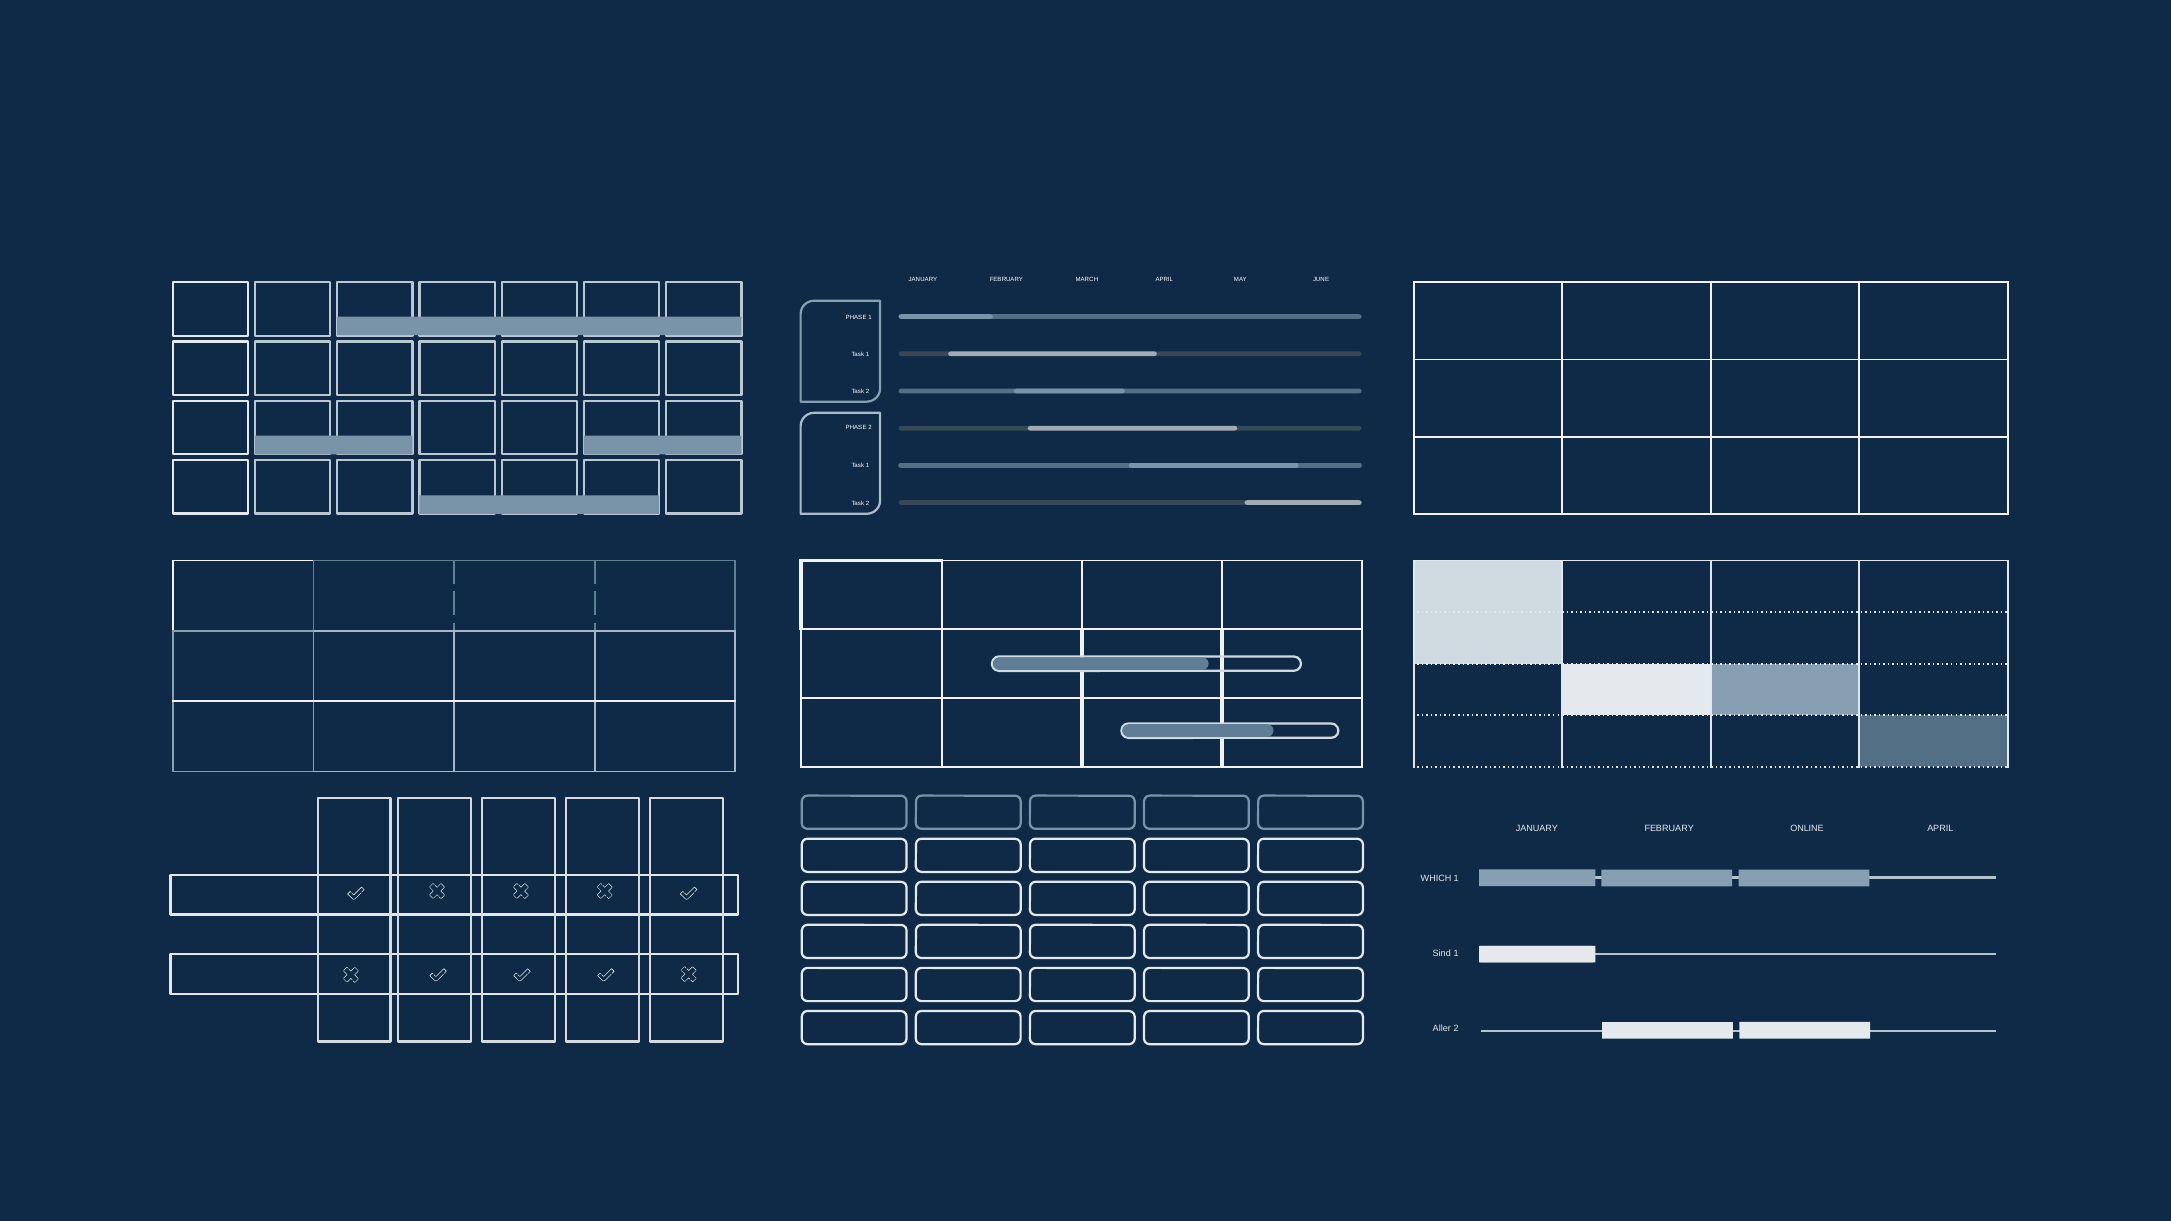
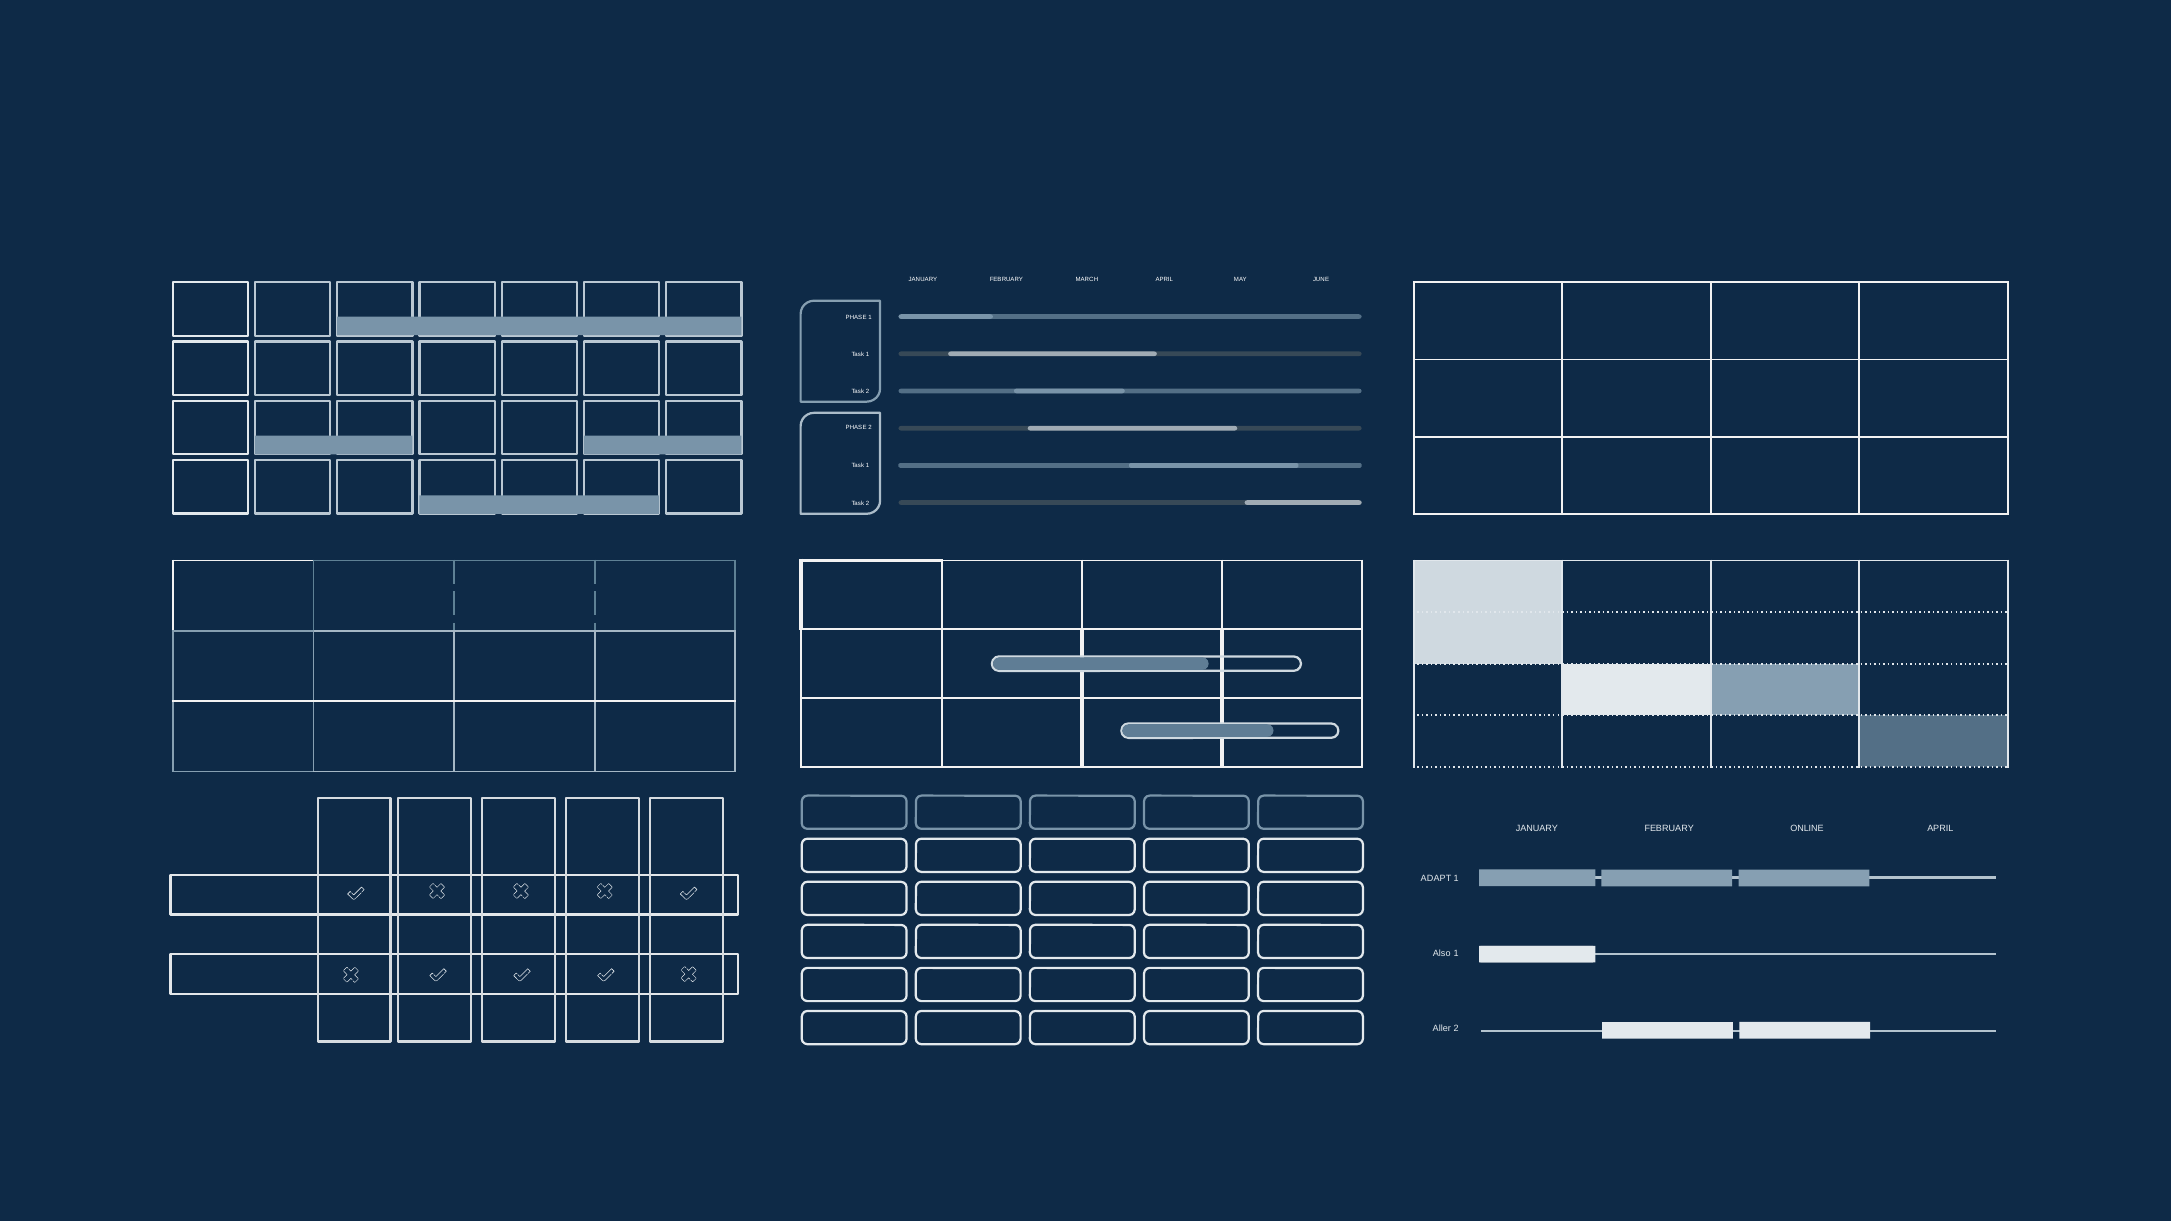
WHICH: WHICH -> ADAPT (1436, 878)
Sind: Sind -> Also (1442, 953)
